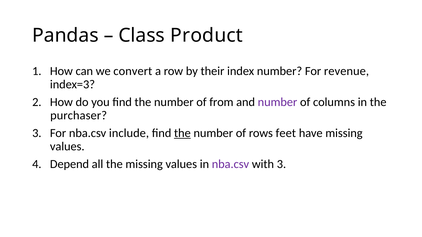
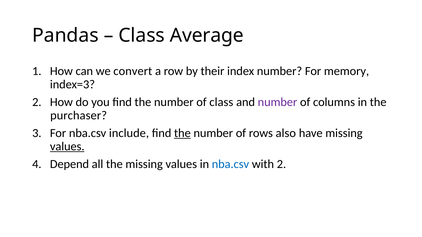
Product: Product -> Average (207, 35)
revenue: revenue -> memory (347, 71)
of from: from -> class (221, 102)
feet: feet -> also (286, 133)
values underline: none -> present (67, 147)
nba.csv colour: purple -> blue (230, 164)
with 3: 3 -> 2 (281, 164)
